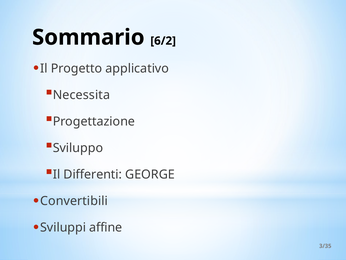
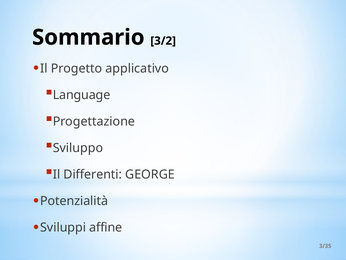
6/2: 6/2 -> 3/2 (163, 41)
Necessita: Necessita -> Language (82, 95)
Convertibili: Convertibili -> Potenzialità (74, 201)
